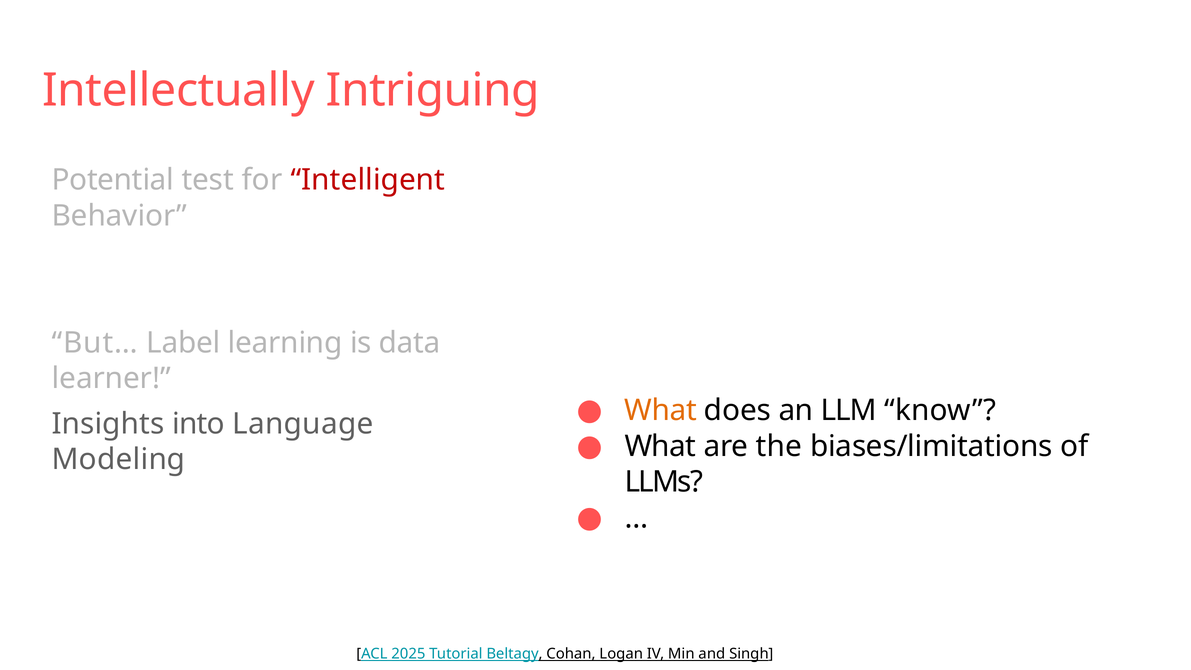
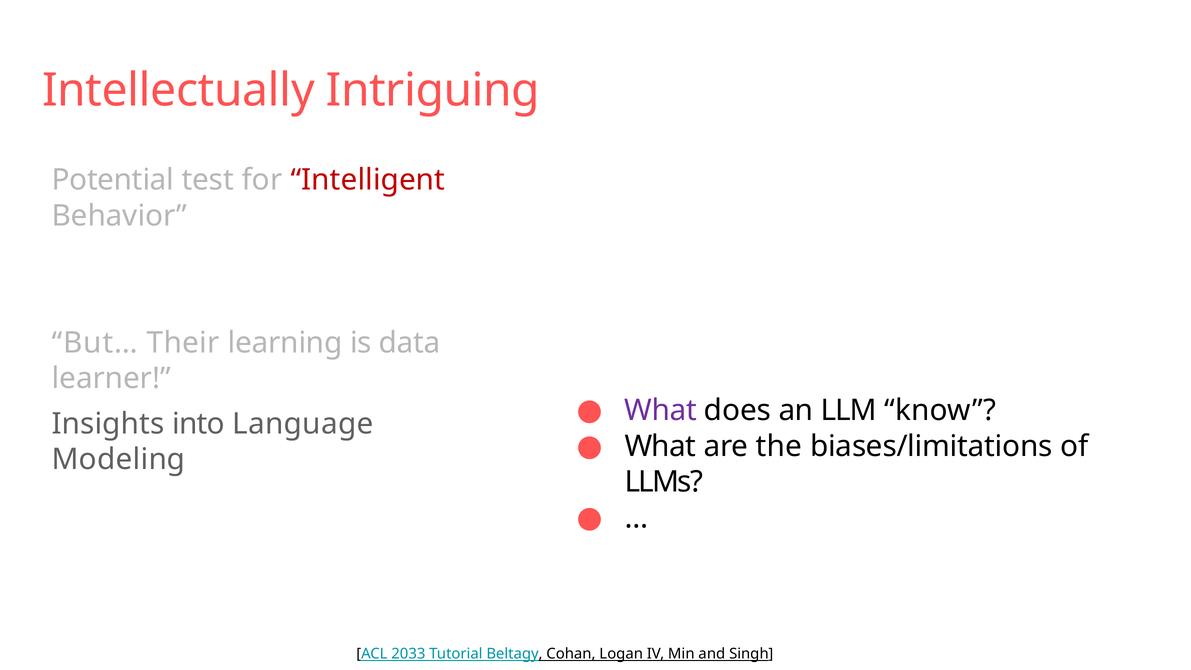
Label: Label -> Their (183, 343)
What colour: orange -> purple (660, 411)
2025: 2025 -> 2033 (408, 654)
